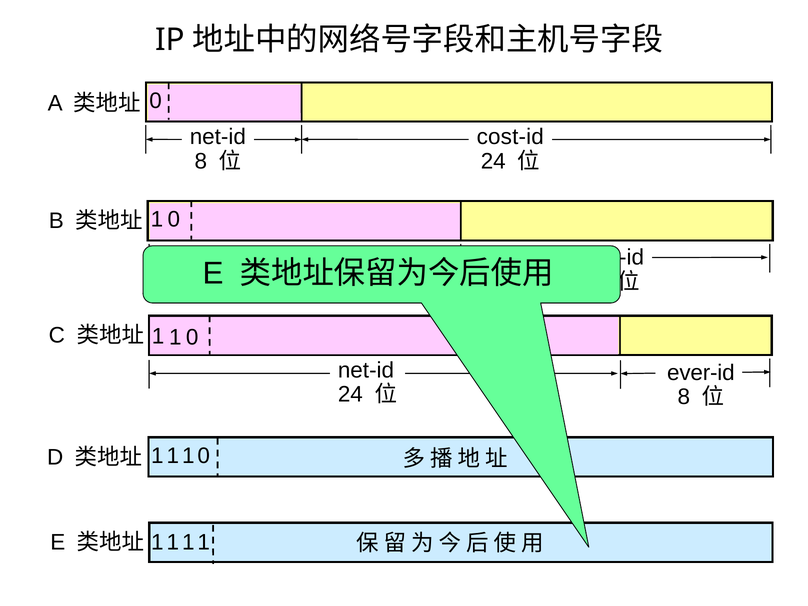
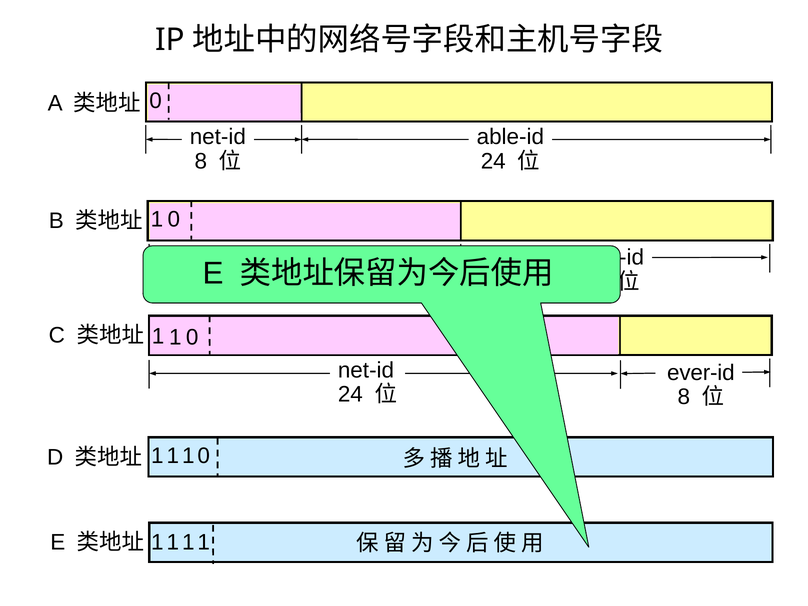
cost-id: cost-id -> able-id (510, 137)
